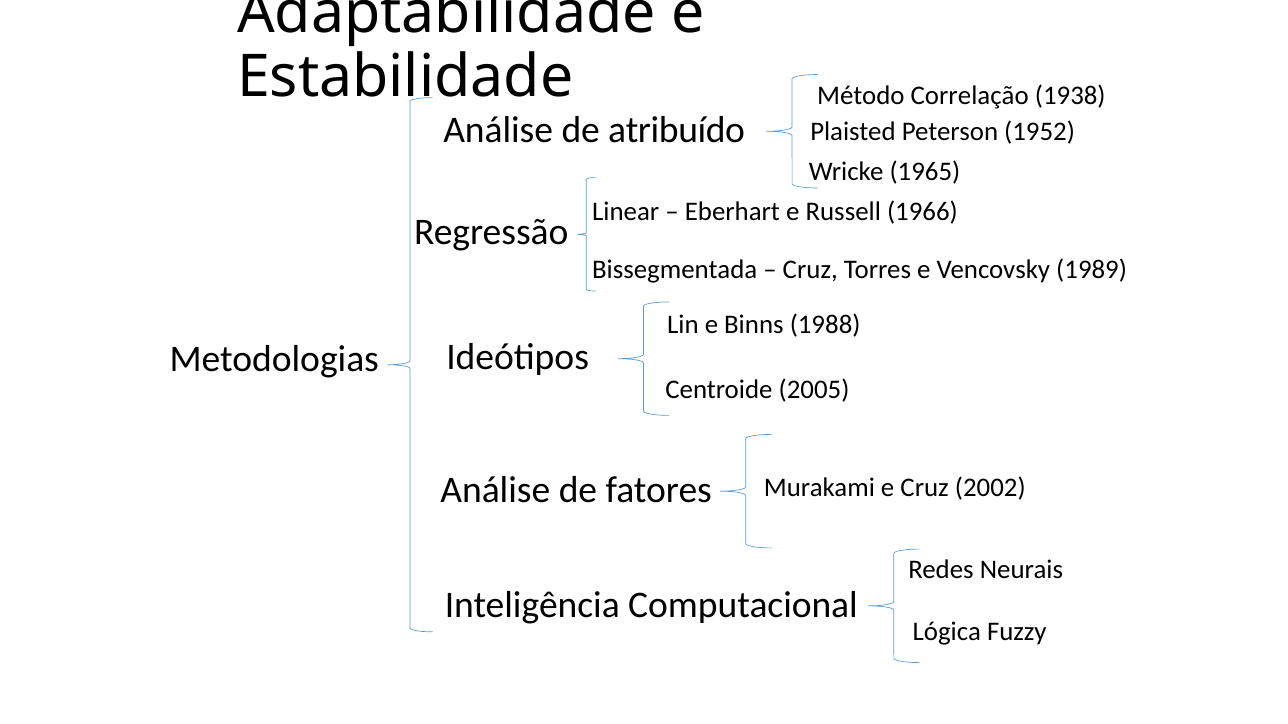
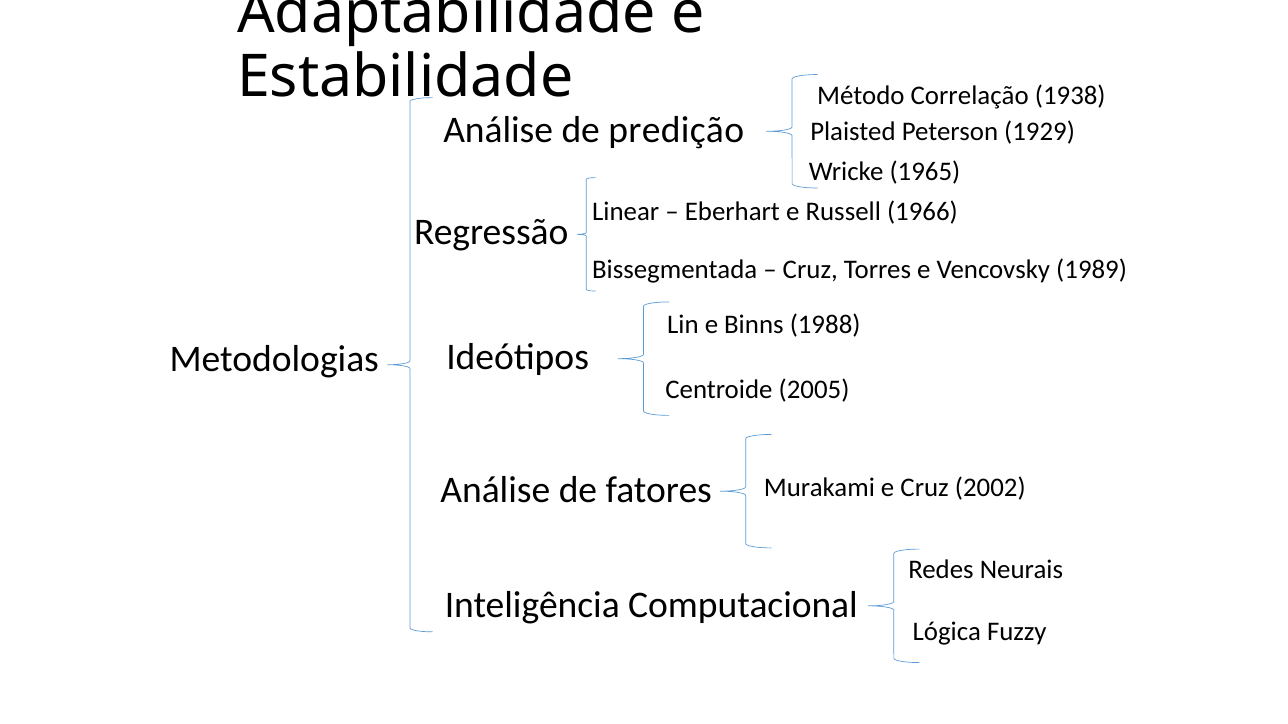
atribuído: atribuído -> predição (676, 130)
1952: 1952 -> 1929 (1040, 132)
